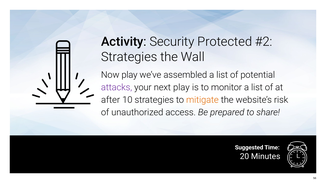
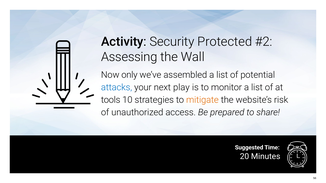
Strategies: Strategies -> Assessing (129, 57)
Now play: play -> only (129, 75)
attacks colour: purple -> blue (117, 88)
after: after -> tools (111, 100)
